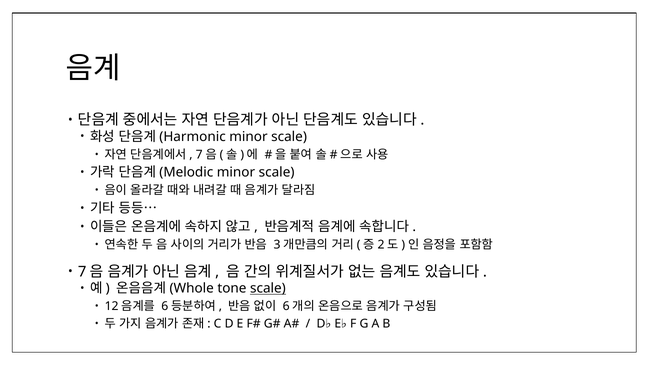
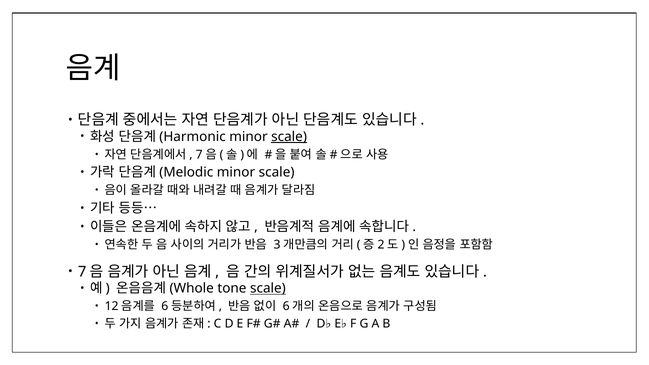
scale underline: none -> present (289, 137)
